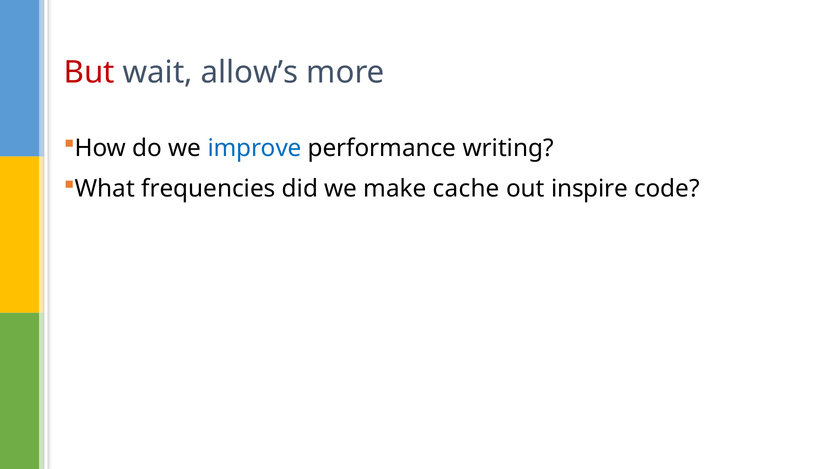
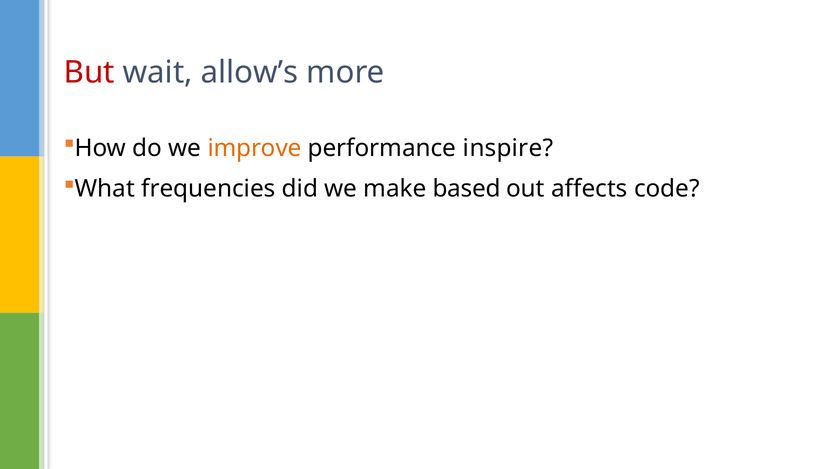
improve colour: blue -> orange (255, 149)
writing: writing -> inspire (508, 149)
cache: cache -> based (467, 189)
inspire: inspire -> affects (589, 189)
